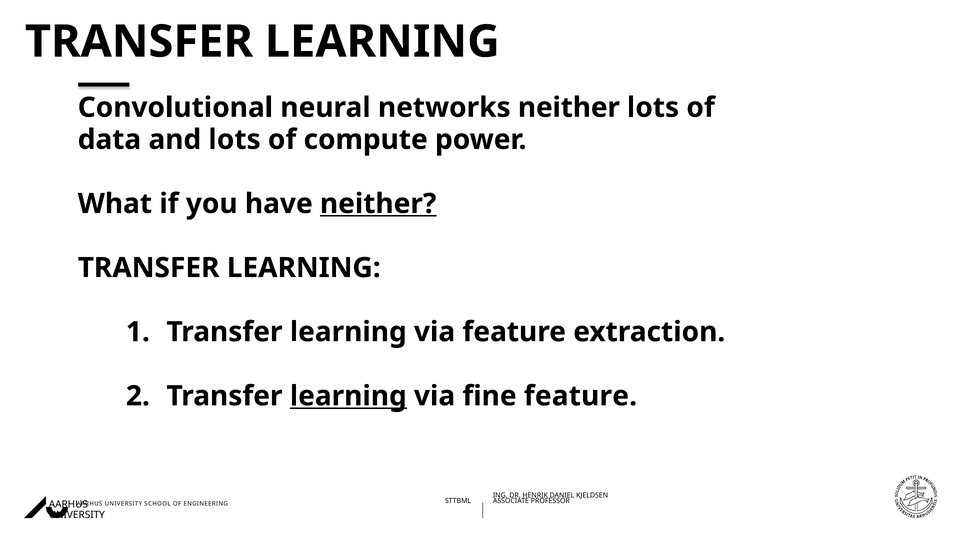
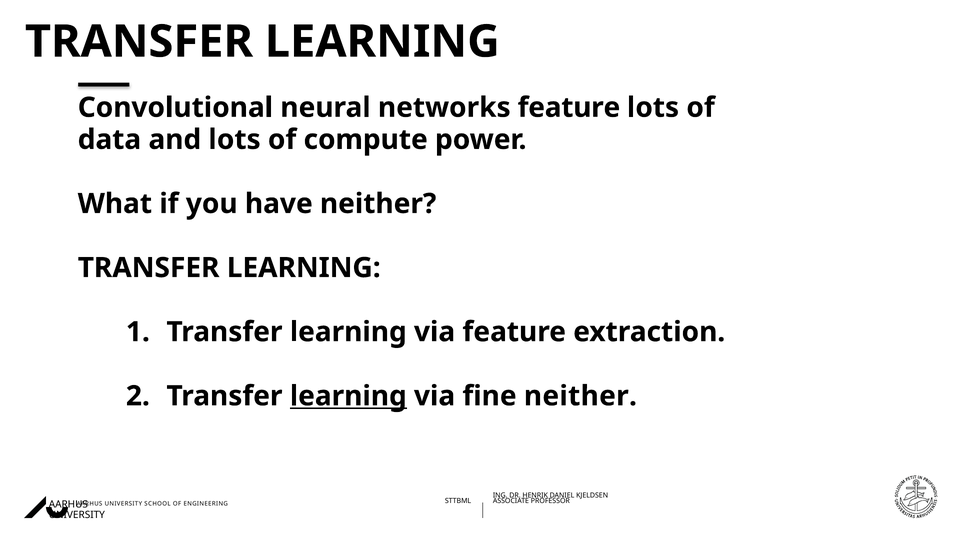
networks neither: neither -> feature (569, 108)
neither underline: present -> none (378, 204)
fine feature: feature -> neither (580, 396)
